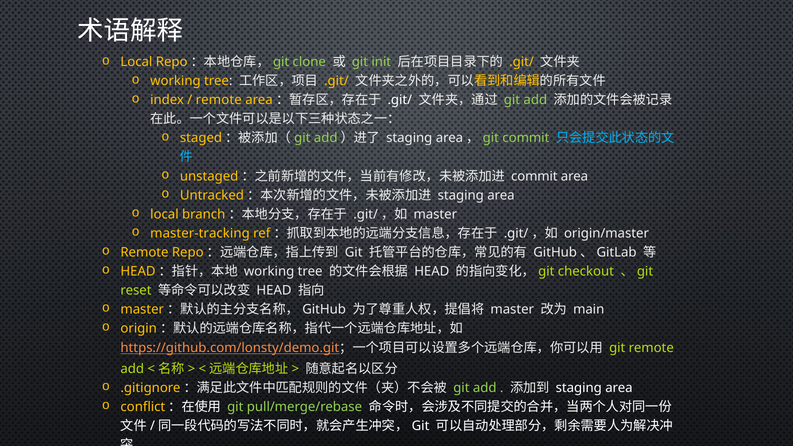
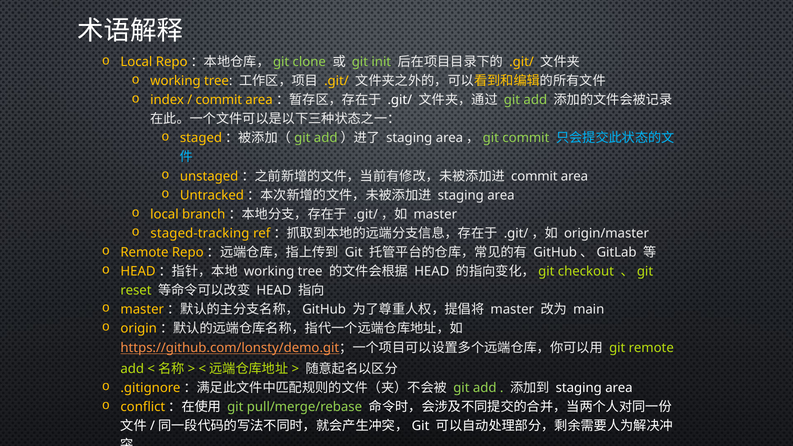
remote: remote -> commit (219, 100)
master-tracking: master-tracking -> staged-tracking (200, 233)
